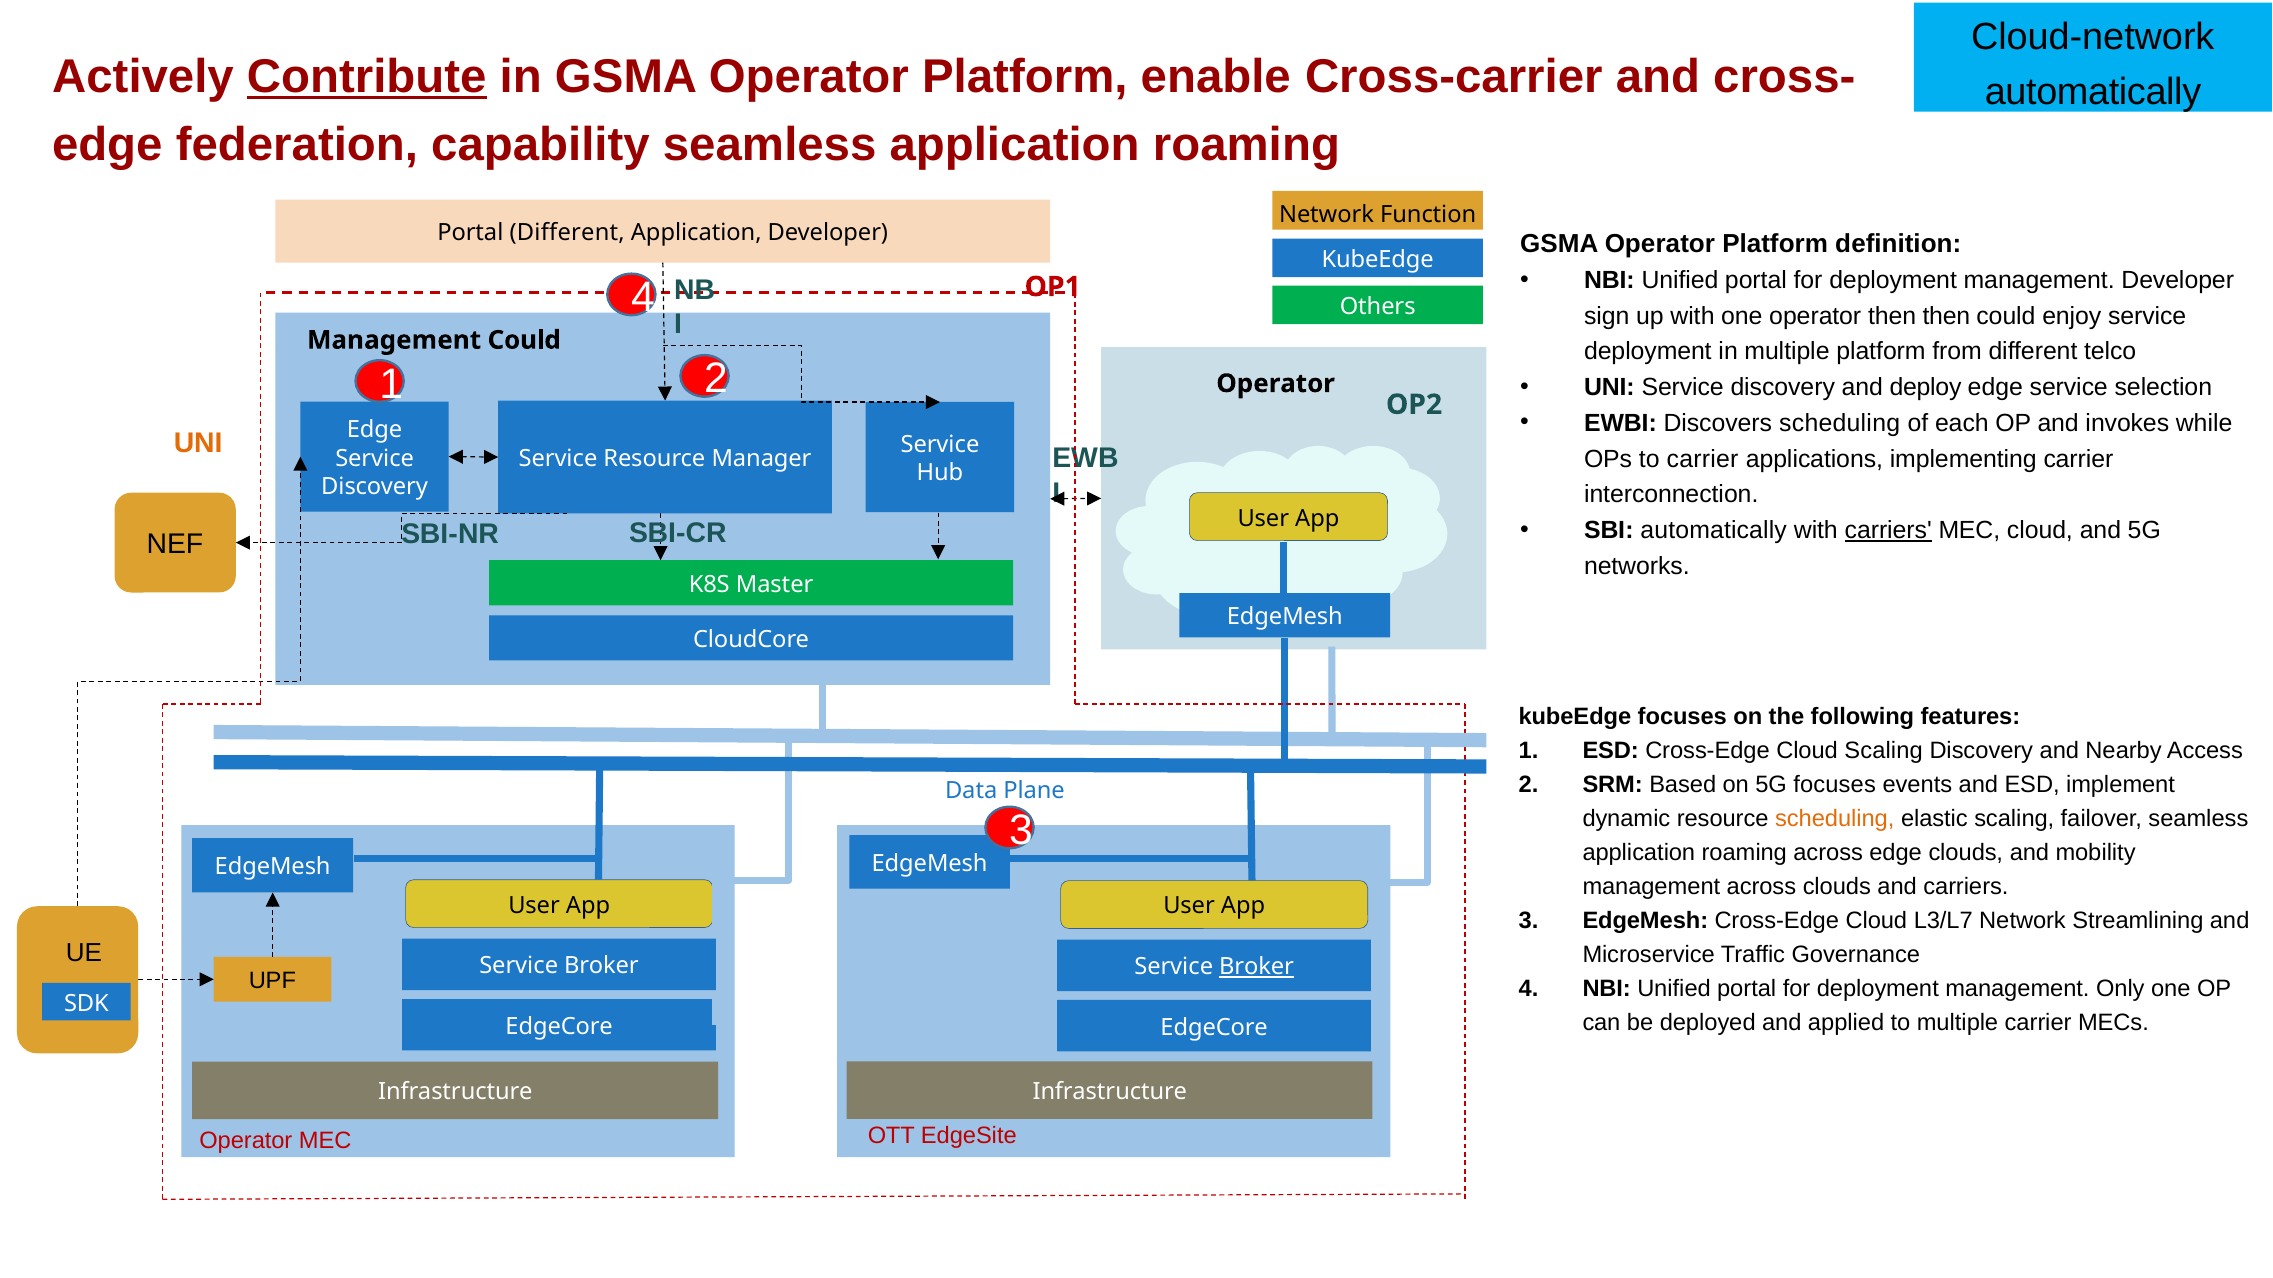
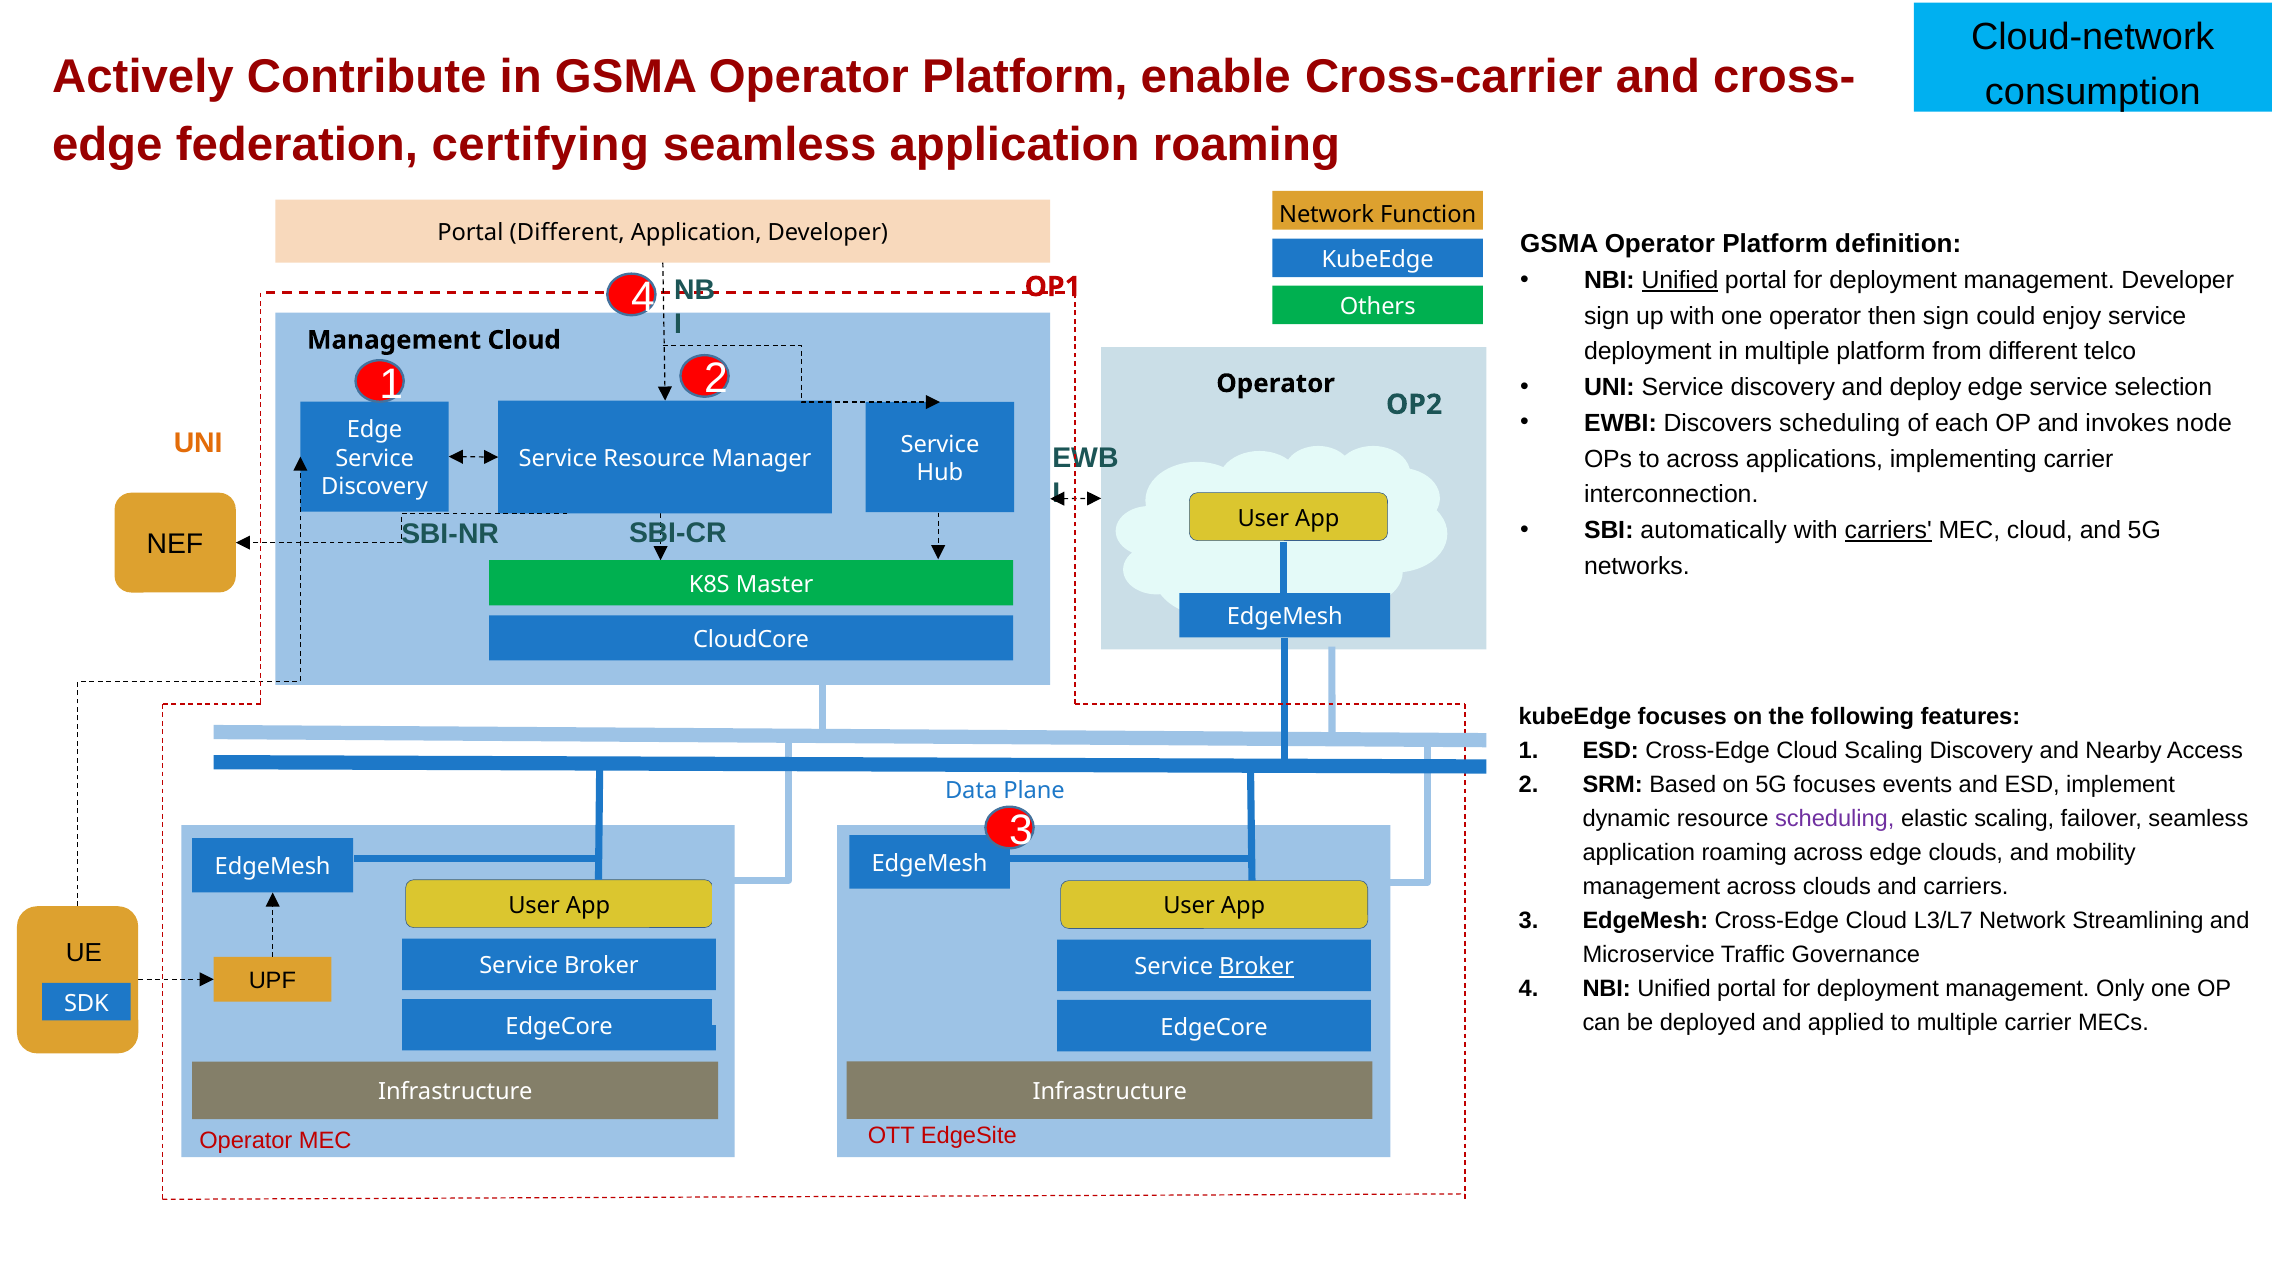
Contribute underline: present -> none (367, 77)
automatically: automatically -> consumption (2093, 92)
capability: capability -> certifying (540, 145)
Unified underline: none -> present (1680, 281)
then then: then -> sign (1946, 316)
Management Could: Could -> Cloud (524, 340)
while: while -> node (2204, 423)
to carrier: carrier -> across (1703, 459)
scheduling colour: orange -> purple (1835, 819)
